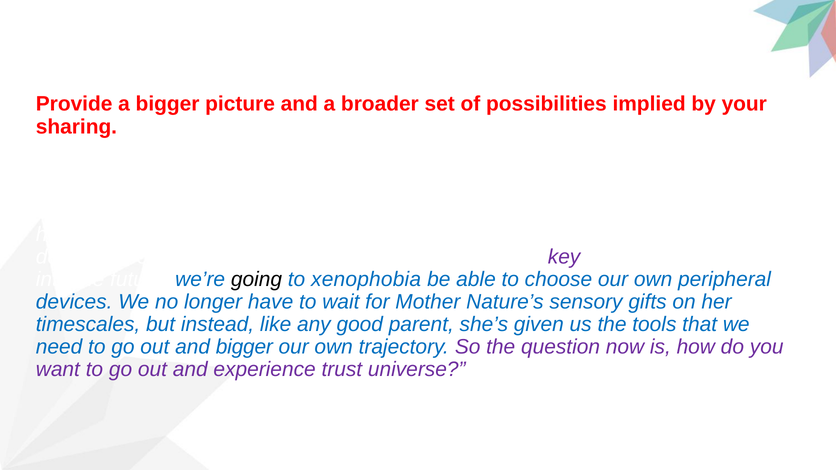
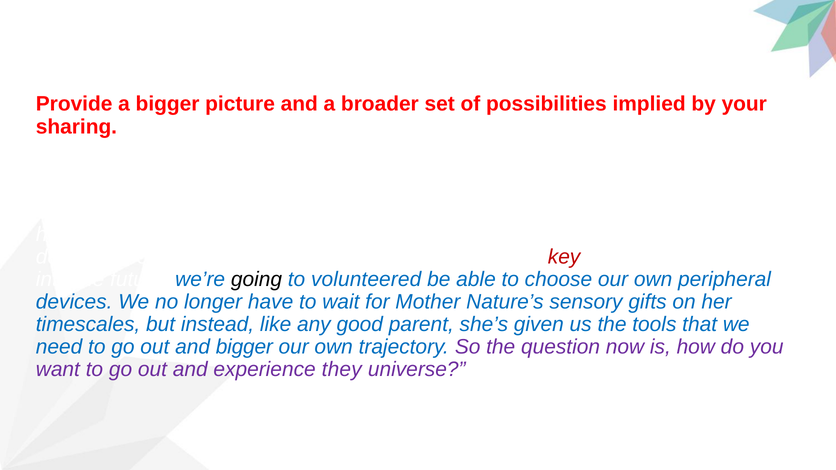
key colour: purple -> red (564, 257)
xenophobia: xenophobia -> volunteered (366, 280)
trust: trust -> they (342, 370)
